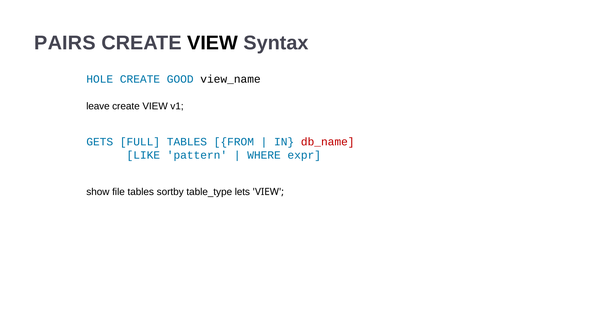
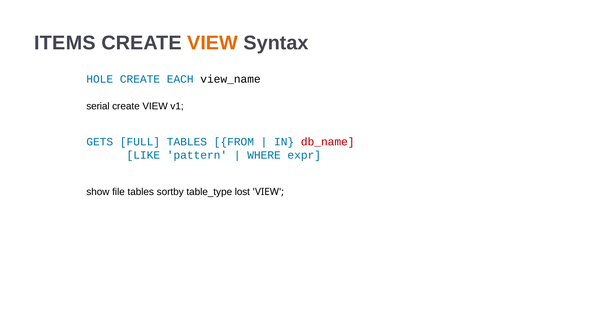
PAIRS: PAIRS -> ITEMS (65, 43)
VIEW colour: black -> orange (213, 43)
GOOD: GOOD -> EACH (180, 79)
leave: leave -> serial (98, 106)
lets: lets -> lost (242, 192)
